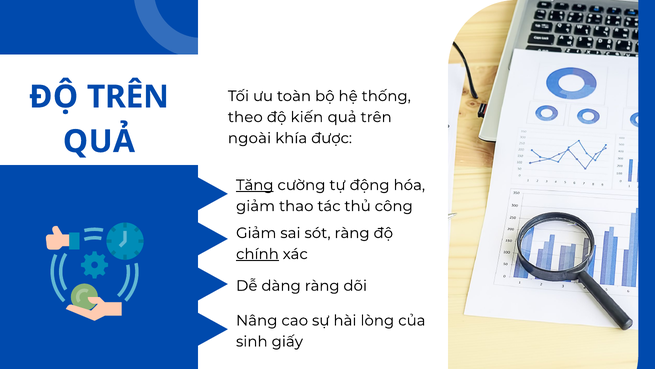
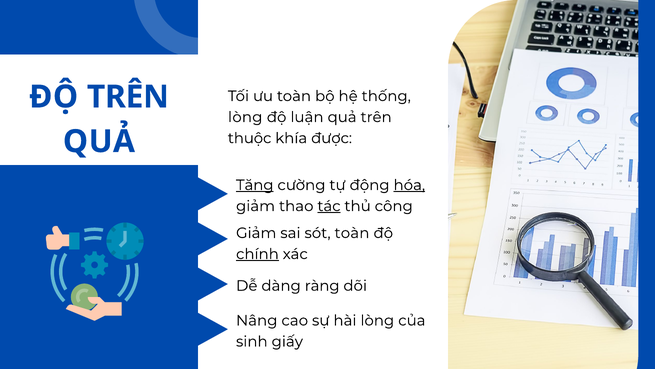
theo: theo -> lòng (245, 117)
kiến: kiến -> luận (307, 117)
ngoài: ngoài -> thuộc (250, 138)
hóa underline: none -> present (409, 185)
tác underline: none -> present (329, 206)
sót ràng: ràng -> toàn (352, 233)
